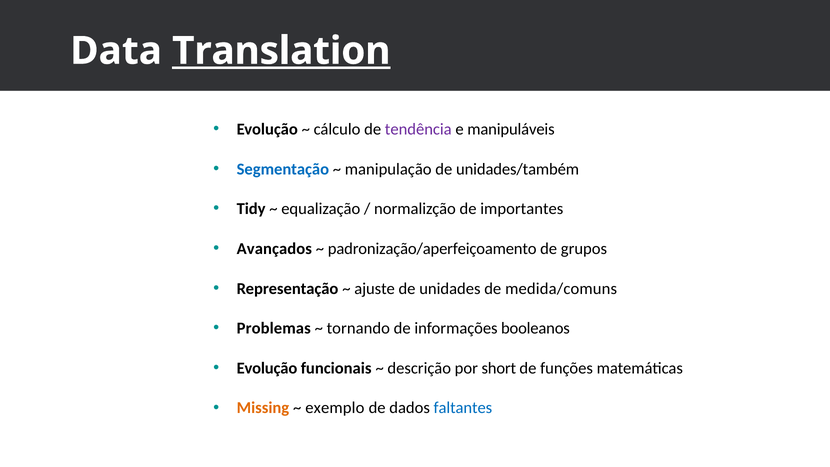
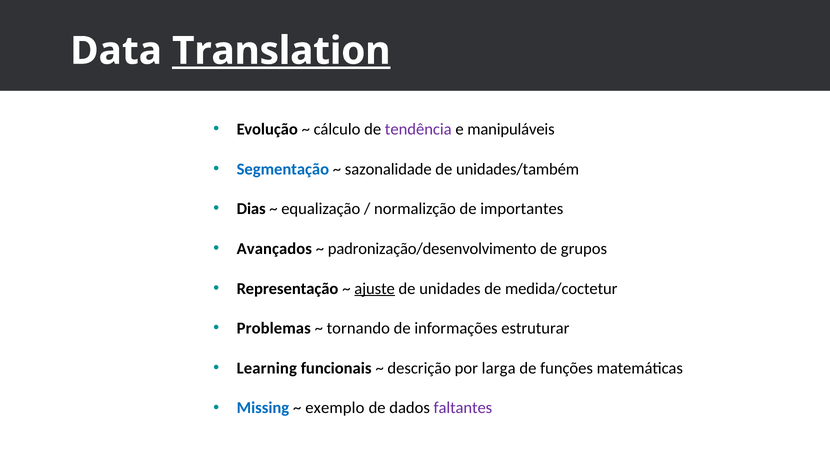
manipulação: manipulação -> sazonalidade (388, 169)
Tidy: Tidy -> Dias (251, 209)
padronização/aperfeiçoamento: padronização/aperfeiçoamento -> padronização/desenvolvimento (432, 249)
ajuste underline: none -> present (375, 288)
medida/comuns: medida/comuns -> medida/coctetur (561, 288)
booleanos: booleanos -> estruturar (535, 328)
Evolução: Evolução -> Learning (267, 368)
short: short -> larga (499, 368)
Missing colour: orange -> blue (263, 408)
faltantes colour: blue -> purple (463, 408)
